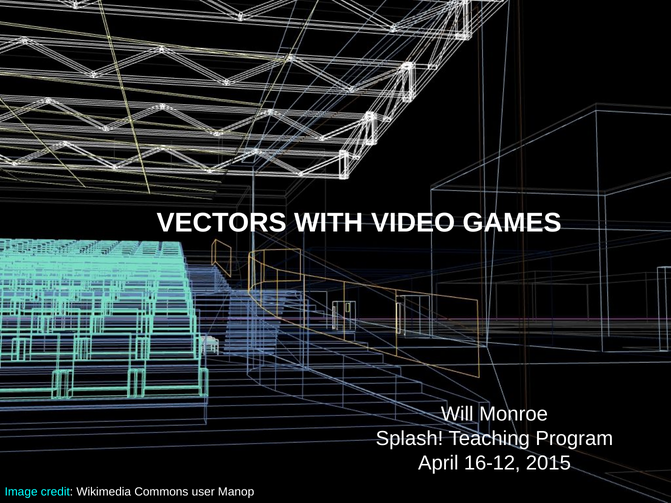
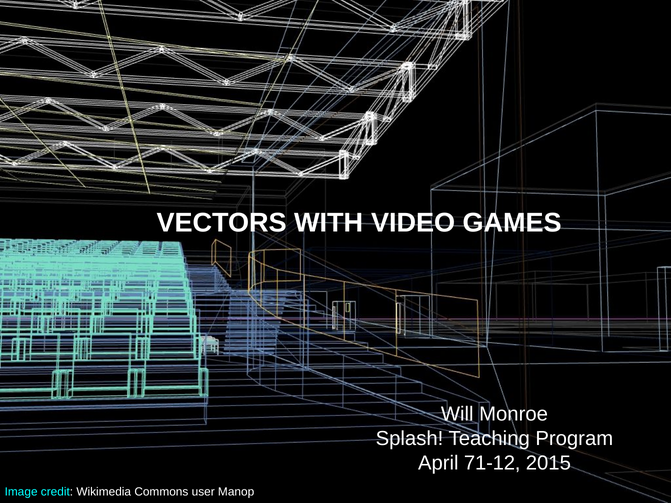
16-12: 16-12 -> 71-12 (492, 463)
